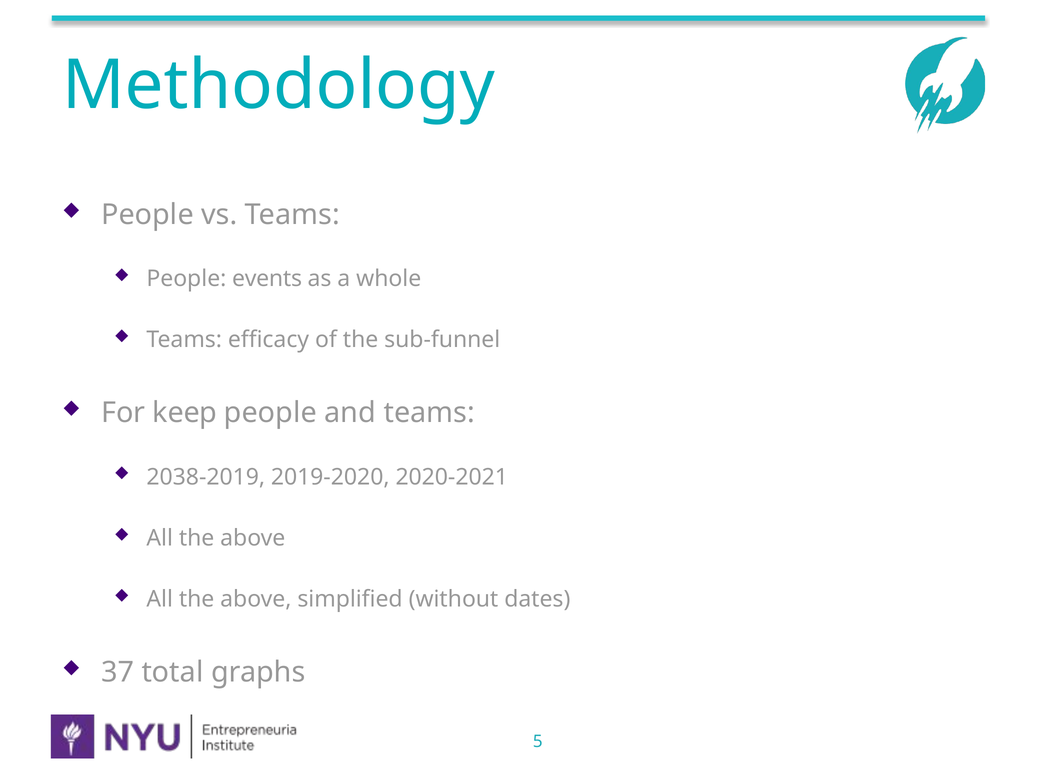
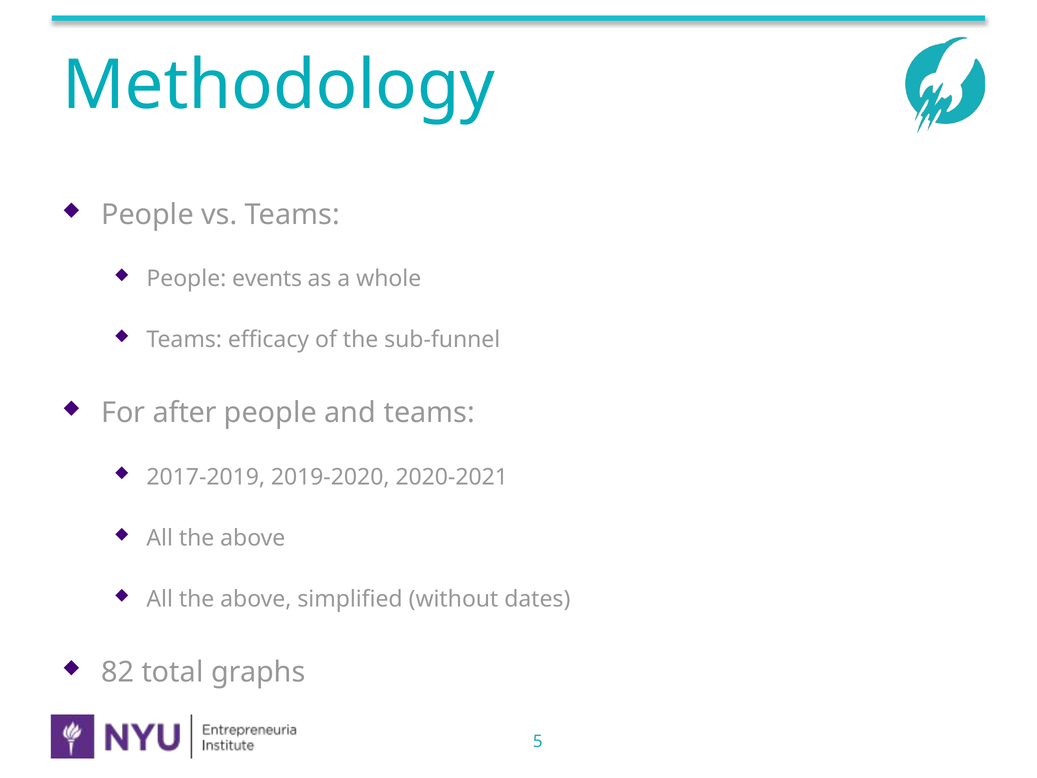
keep: keep -> after (185, 413)
2038-2019: 2038-2019 -> 2017-2019 (206, 477)
37: 37 -> 82 (118, 672)
